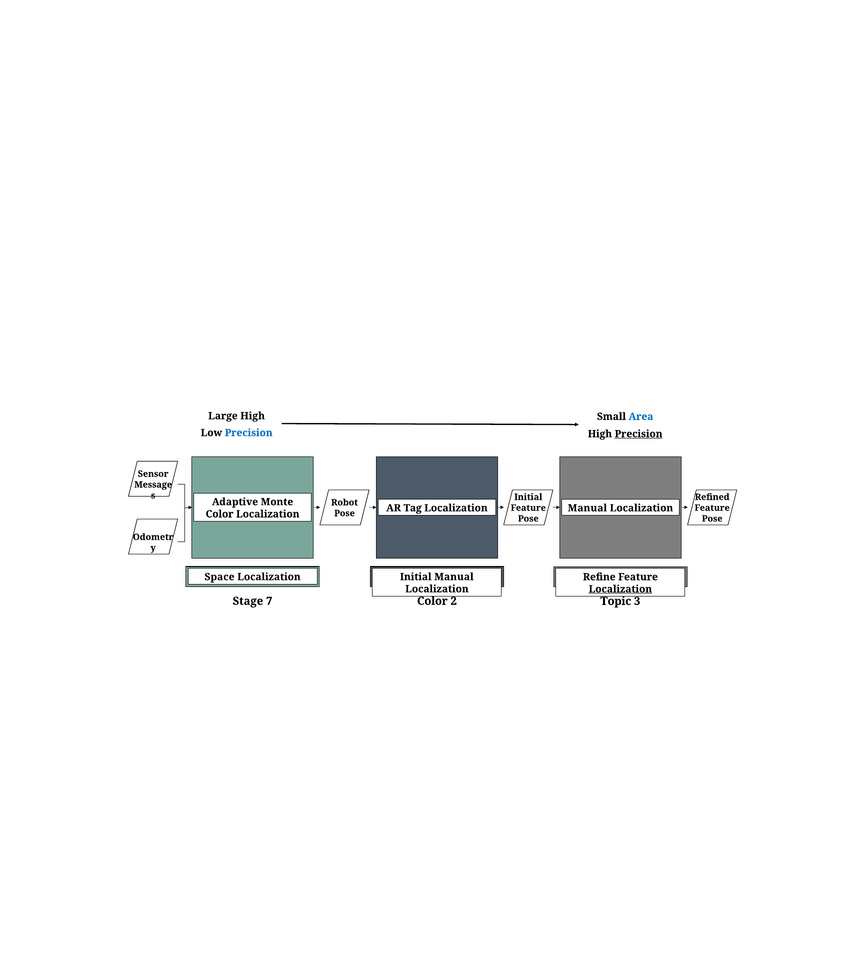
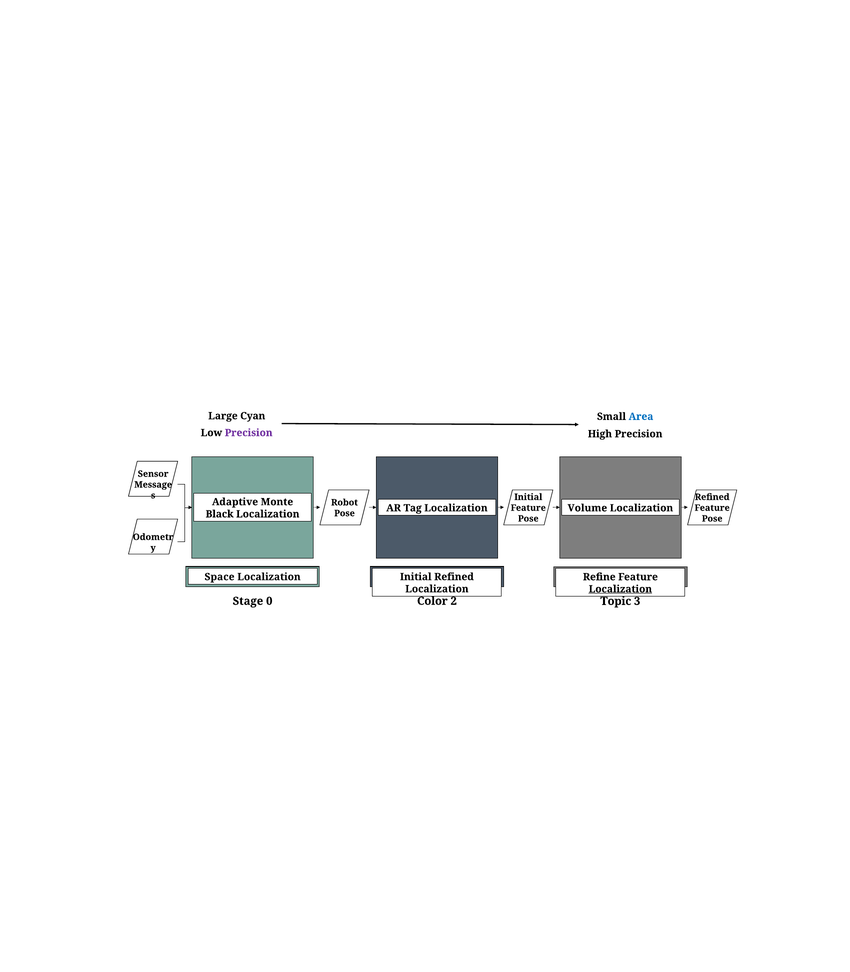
Large High: High -> Cyan (253, 416)
Precision colour: blue -> purple (249, 433)
Precision underline: present -> none (639, 434)
Manual: Manual -> Volume (587, 508)
Color: Color -> Black (220, 514)
Initial Manual: Manual -> Refined (454, 576)
7: 7 -> 0 (269, 601)
